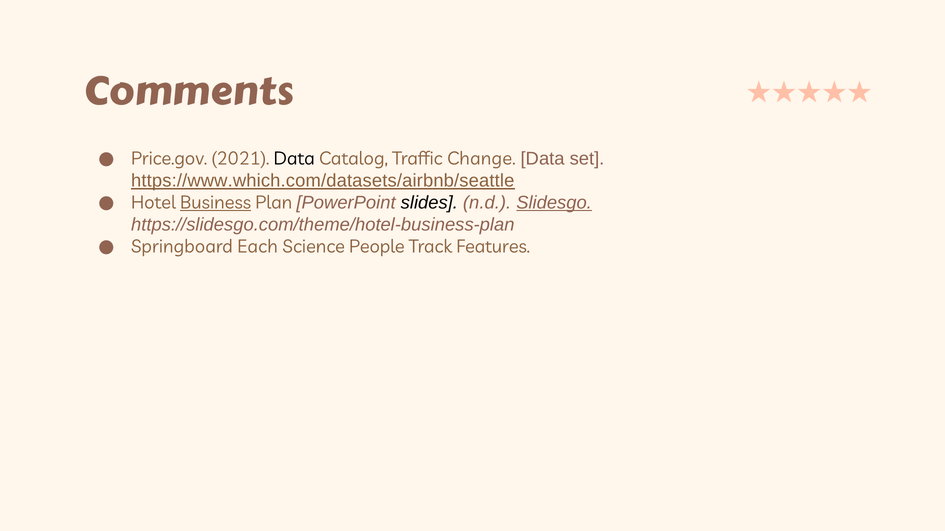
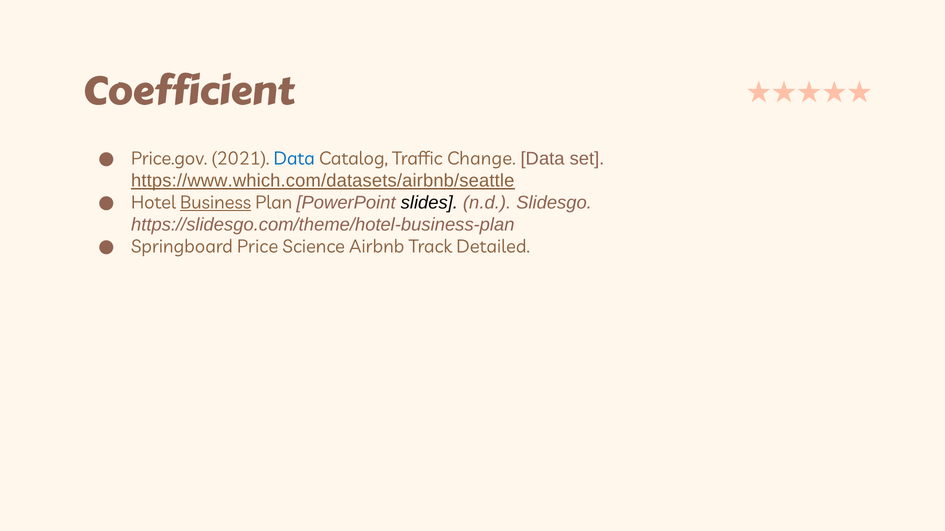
Comments: Comments -> Coefficient (189, 92)
Data colour: black -> blue (294, 159)
Slidesgo underline: present -> none (554, 203)
Each: Each -> Price (258, 247)
People: People -> Airbnb (377, 247)
Features: Features -> Detailed (493, 247)
